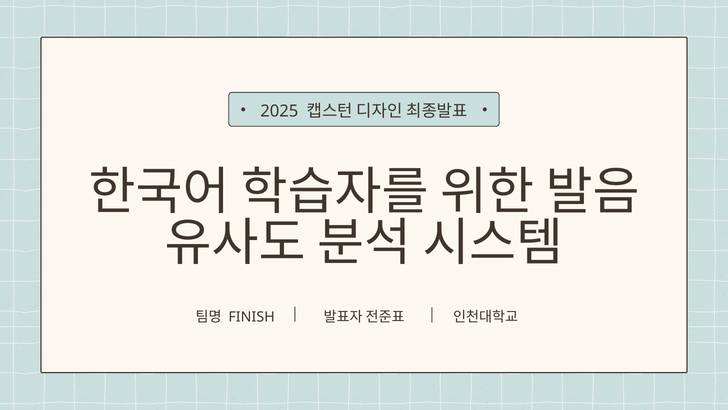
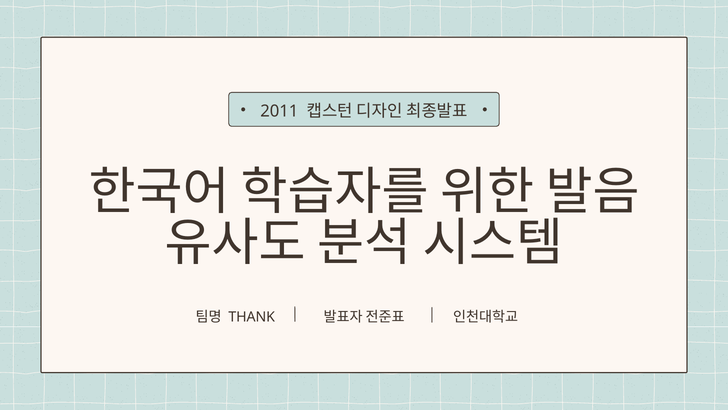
2025: 2025 -> 2011 (279, 111)
FINISH: FINISH -> THANK (252, 317)
